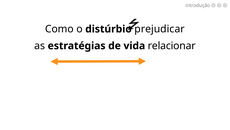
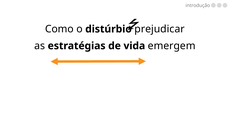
relacionar: relacionar -> emergem (172, 46)
